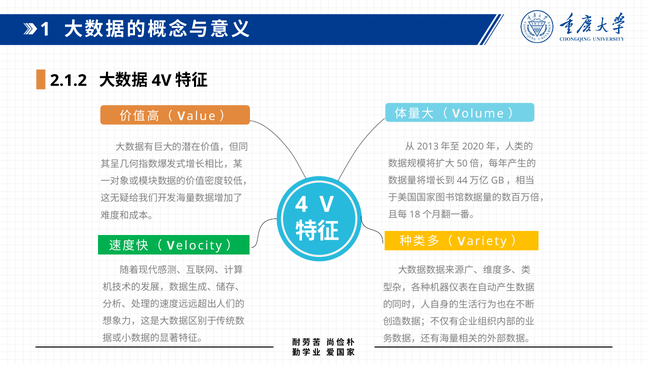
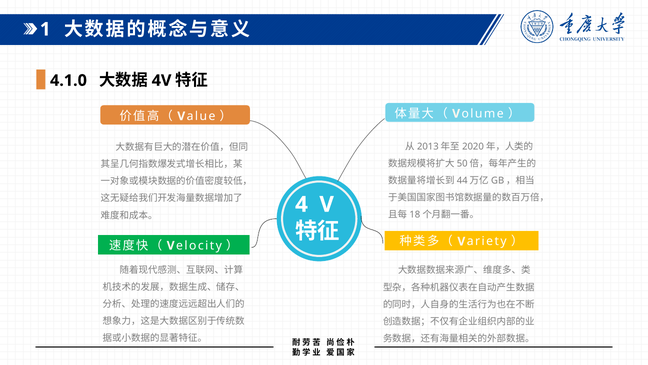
2.1.2: 2.1.2 -> 4.1.0 (68, 80)
